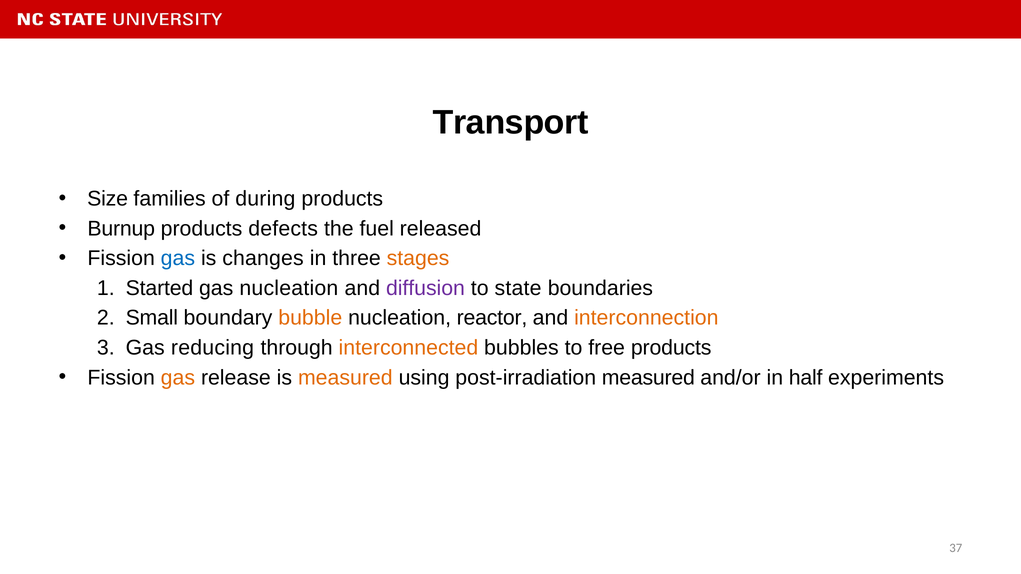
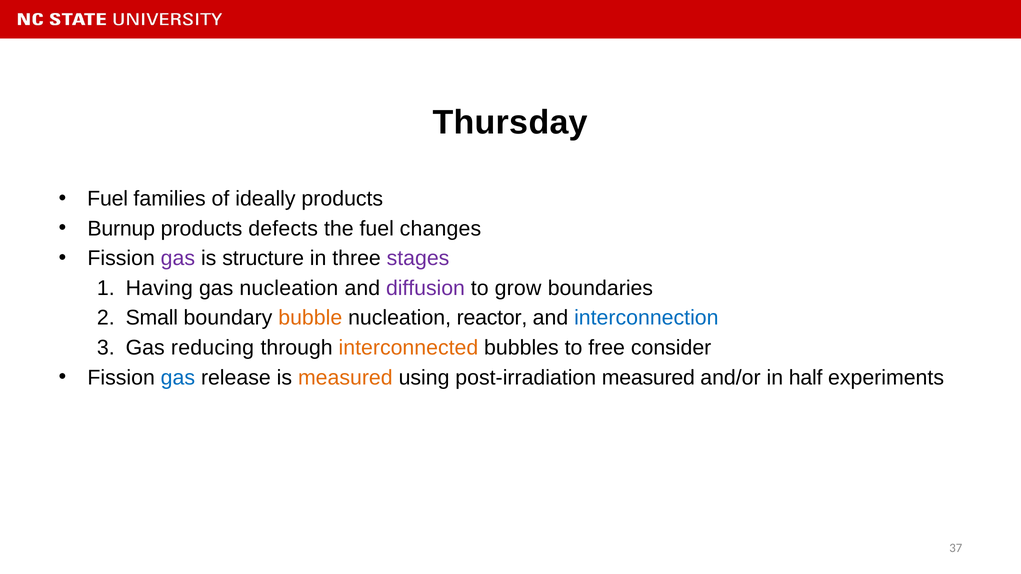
Transport: Transport -> Thursday (510, 122)
Size: Size -> Fuel (108, 199)
during: during -> ideally (265, 199)
released: released -> changes (440, 229)
gas colour: blue -> purple (178, 259)
changes: changes -> structure (263, 259)
stages colour: orange -> purple (418, 259)
Started: Started -> Having (159, 288)
state: state -> grow (518, 288)
interconnection colour: orange -> blue (646, 318)
free products: products -> consider (671, 348)
gas colour: orange -> blue (178, 378)
